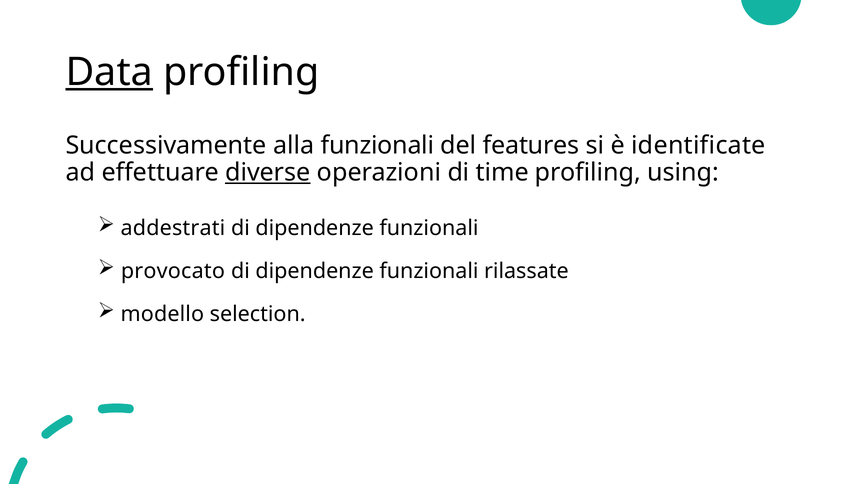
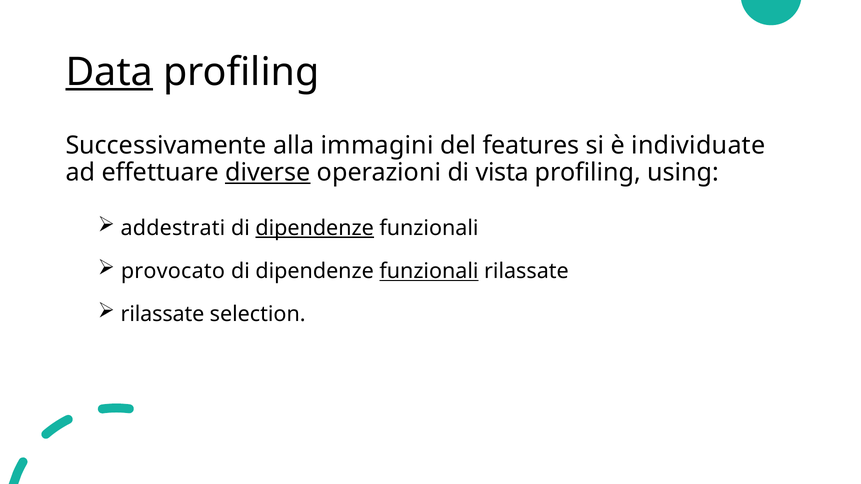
alla funzionali: funzionali -> immagini (377, 146)
identificate: identificate -> individuate (698, 146)
time: time -> vista (502, 173)
dipendenze underline: none -> present (315, 228)
funzionali underline: none -> present (429, 271)
modello: modello -> rilassate (162, 315)
